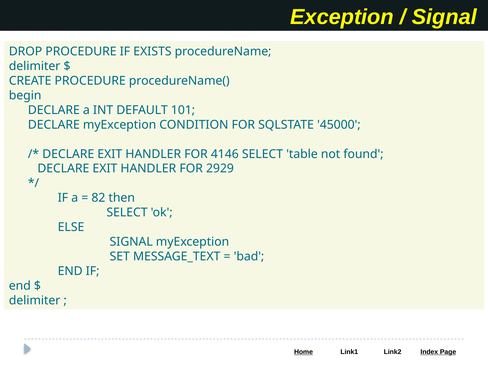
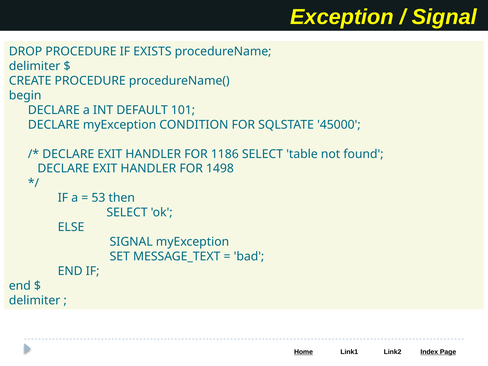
4146: 4146 -> 1186 (225, 154)
2929: 2929 -> 1498 (220, 169)
82: 82 -> 53 (98, 198)
